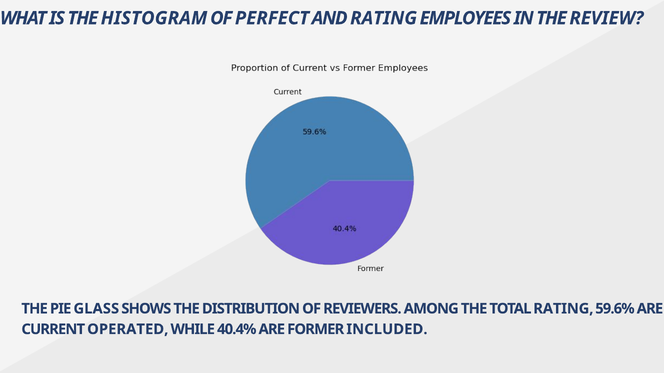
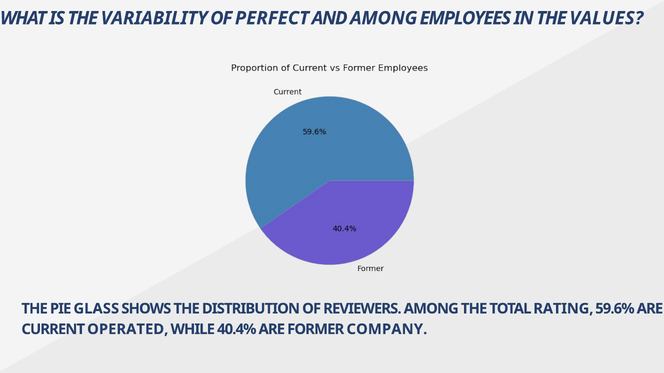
HISTOGRAM: HISTOGRAM -> VARIABILITY (154, 18)
AND RATING: RATING -> AMONG (384, 18)
REVIEW: REVIEW -> VALUES (606, 18)
INCLUDED: INCLUDED -> COMPANY (387, 330)
